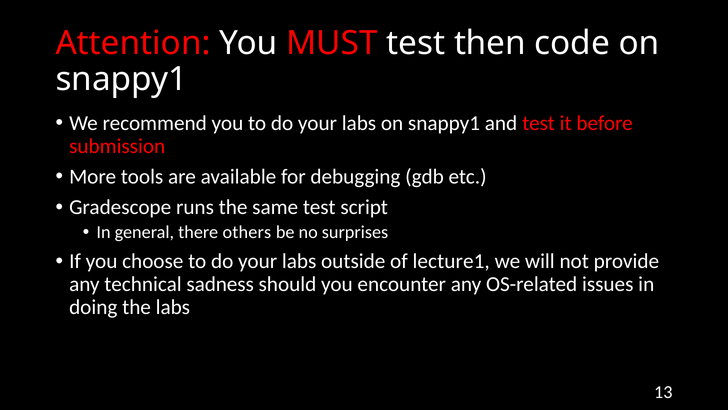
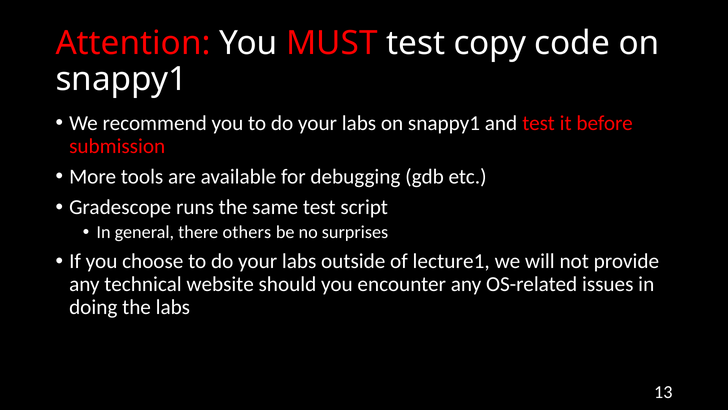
then: then -> copy (490, 43)
sadness: sadness -> website (220, 284)
